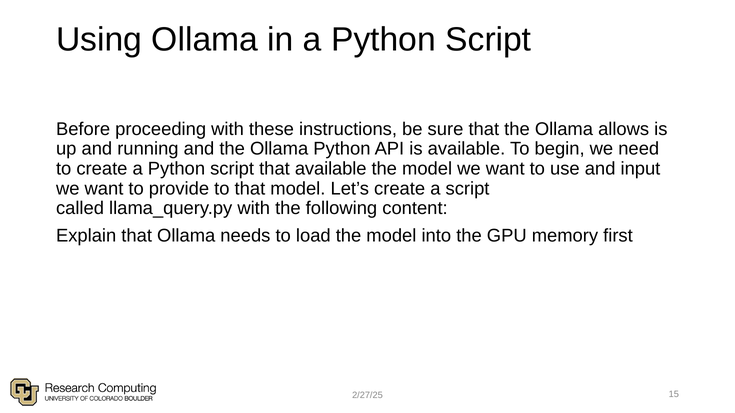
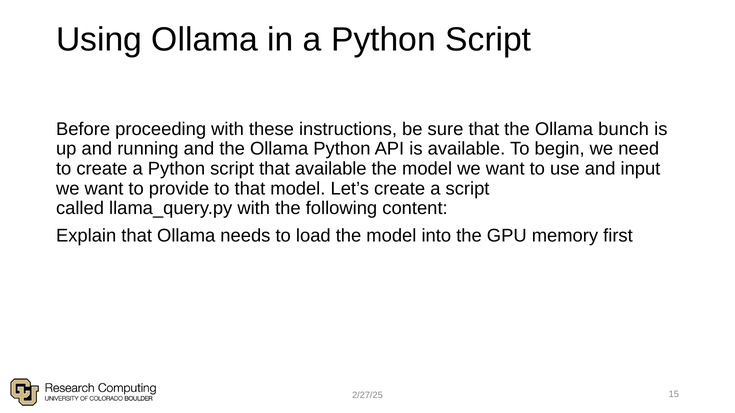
allows: allows -> bunch (624, 129)
